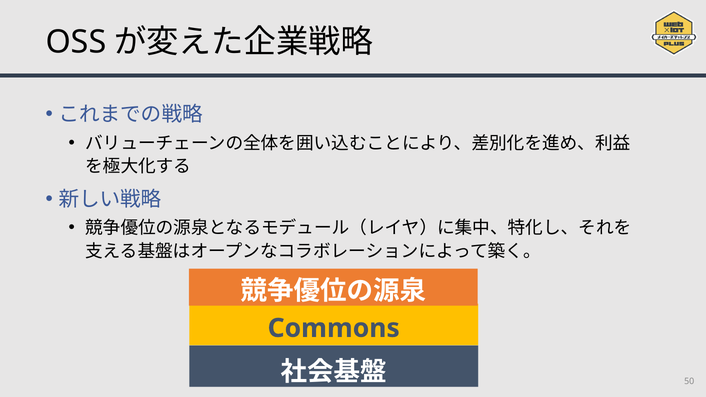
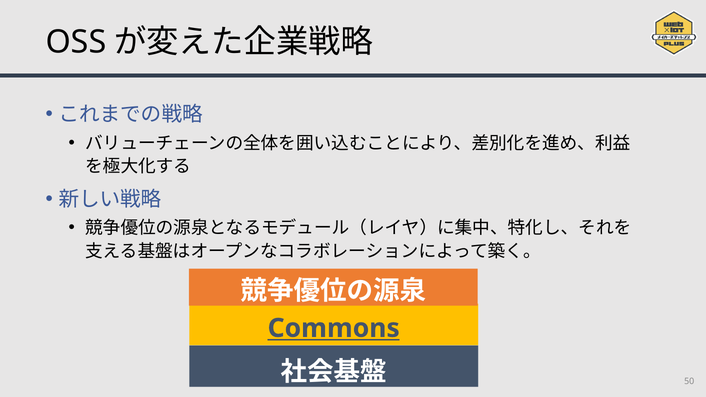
Commons underline: none -> present (334, 328)
